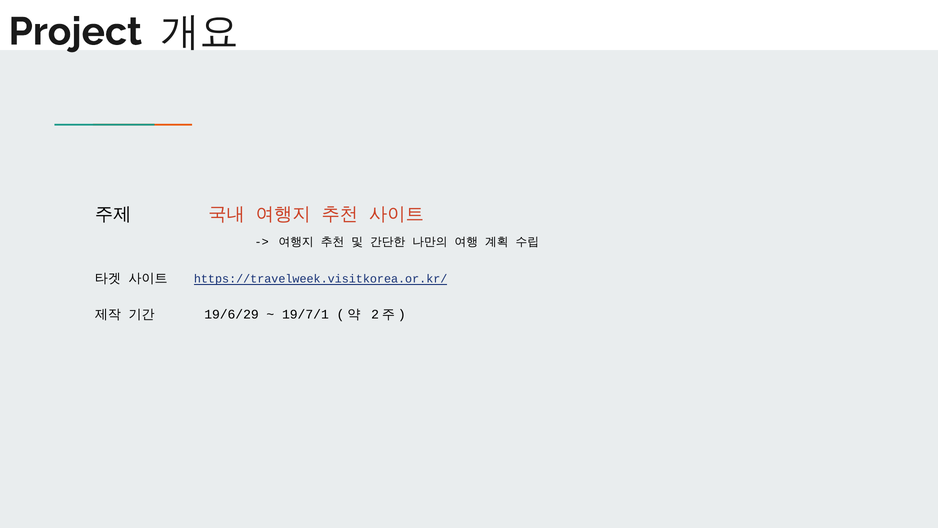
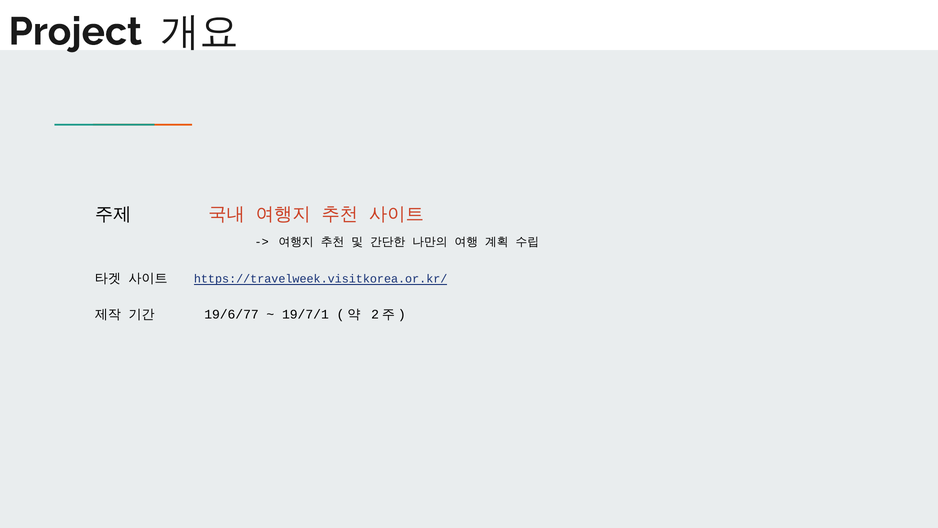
19/6/29: 19/6/29 -> 19/6/77 (231, 314)
